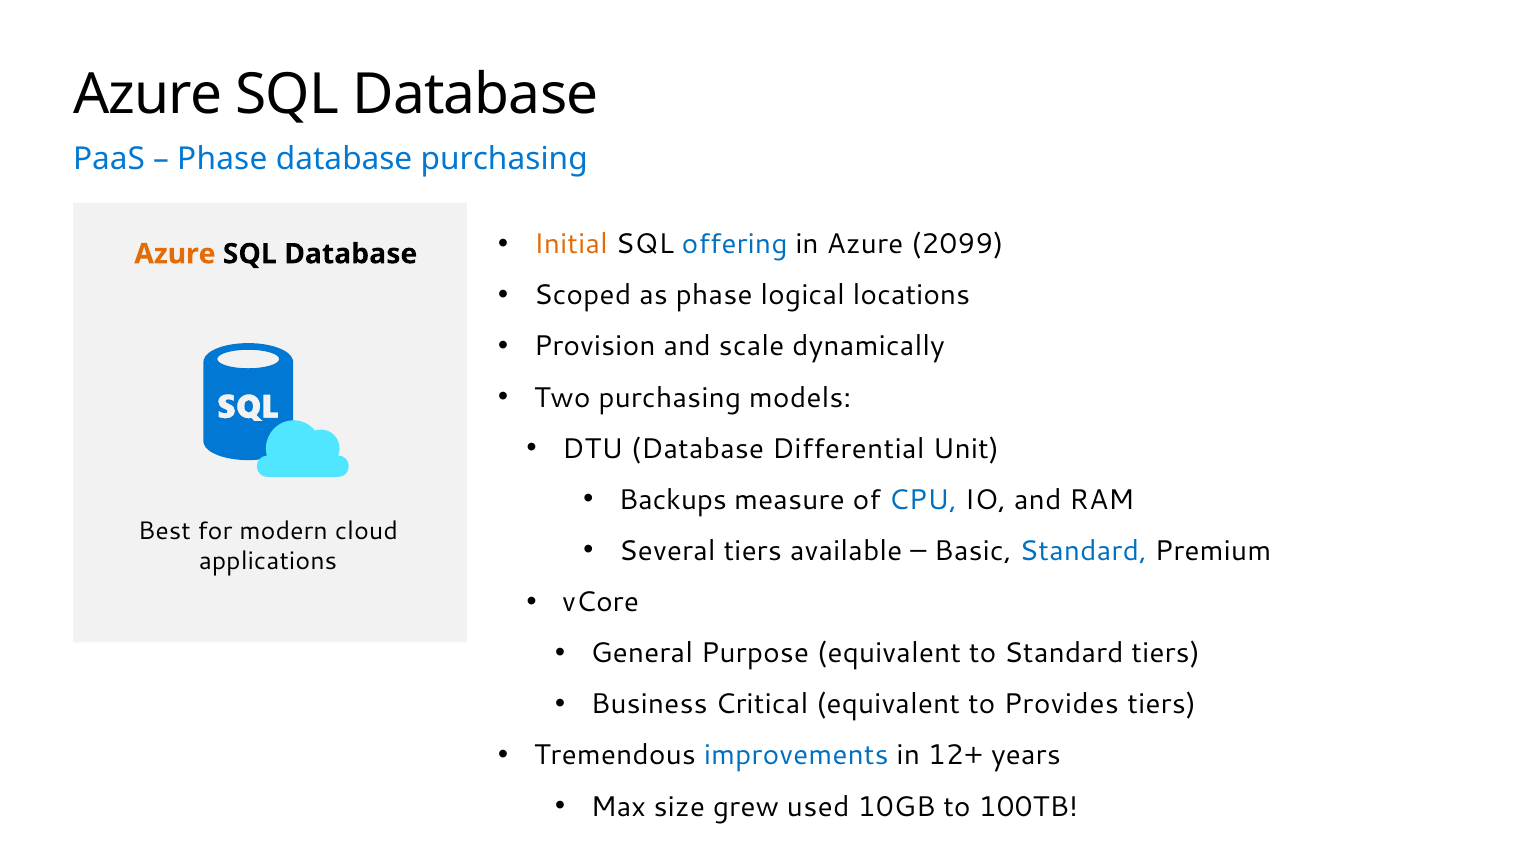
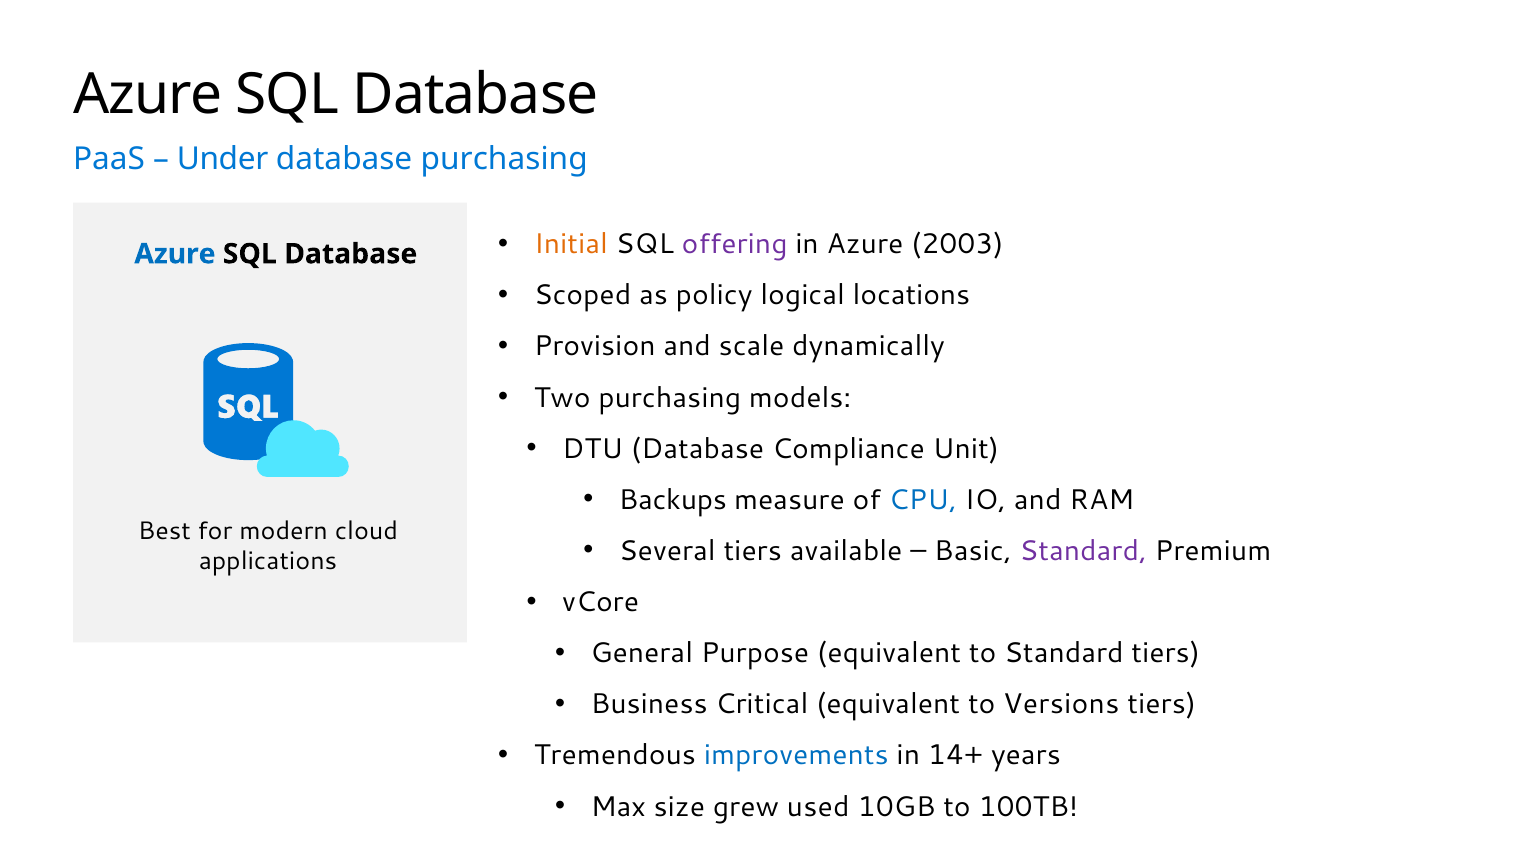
Phase: Phase -> Under (223, 159)
offering colour: blue -> purple (735, 244)
2099: 2099 -> 2003 (957, 244)
Azure colour: orange -> blue (175, 254)
as phase: phase -> policy (714, 296)
Differential: Differential -> Compliance (848, 449)
Standard colour: blue -> purple (1083, 551)
Provides: Provides -> Versions (1061, 705)
12+: 12+ -> 14+ (956, 756)
